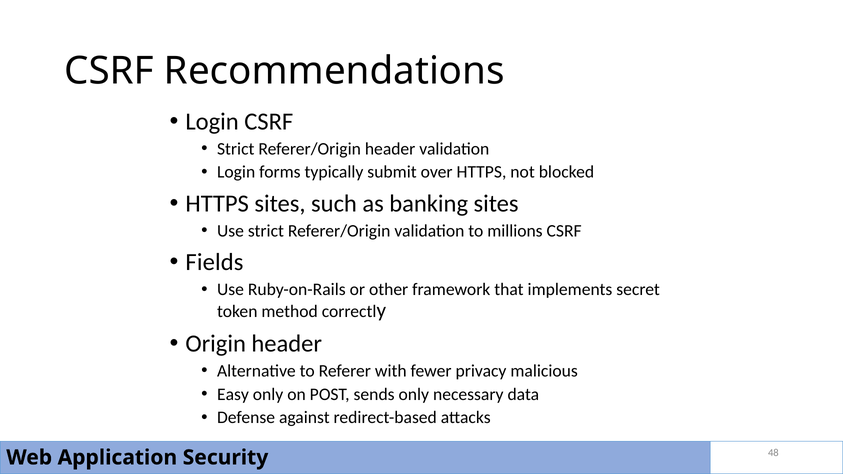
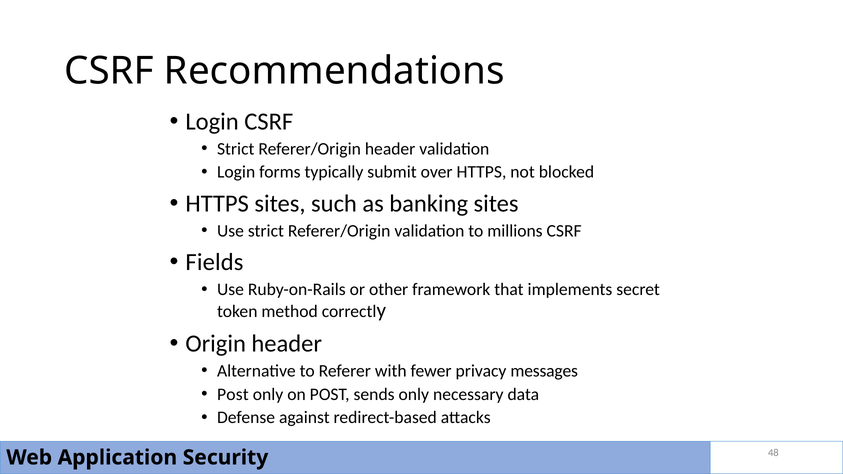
malicious: malicious -> messages (544, 371)
Easy: Easy -> Post (233, 394)
